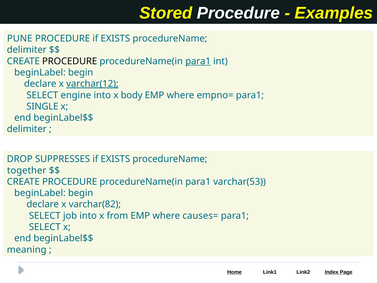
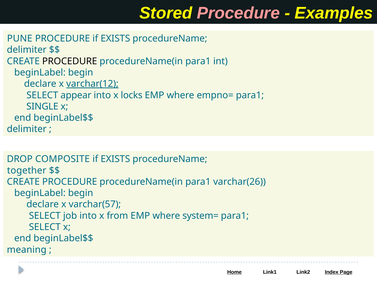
Procedure colour: white -> pink (238, 13)
para1 underline: present -> none (198, 61)
engine: engine -> appear (76, 95)
body: body -> locks (132, 95)
SUPPRESSES: SUPPRESSES -> COMPOSITE (63, 159)
varchar(53: varchar(53 -> varchar(26 (240, 182)
varchar(82: varchar(82 -> varchar(57 (95, 204)
causes=: causes= -> system= (201, 216)
